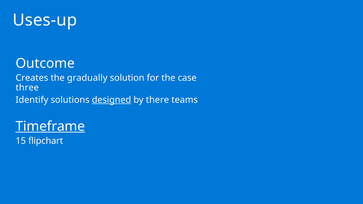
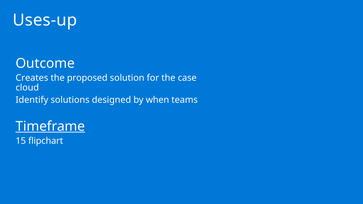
gradually: gradually -> proposed (87, 78)
three: three -> cloud (27, 88)
designed underline: present -> none (111, 100)
there: there -> when (157, 100)
